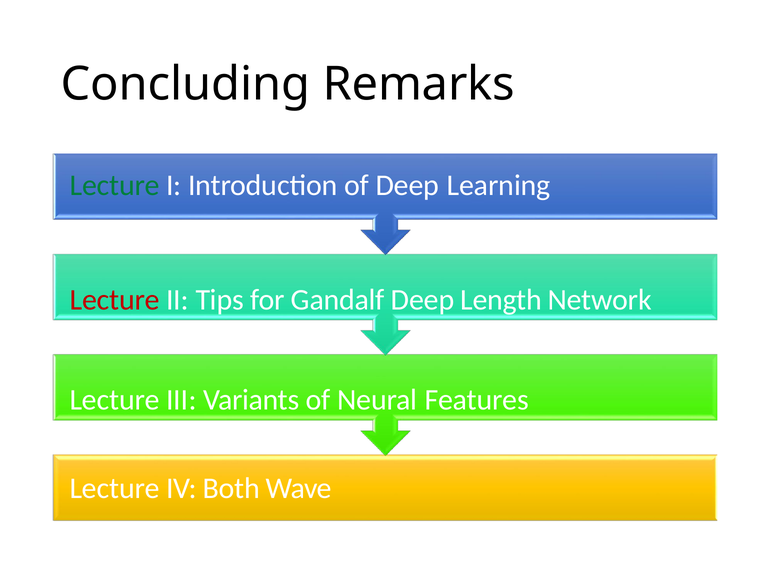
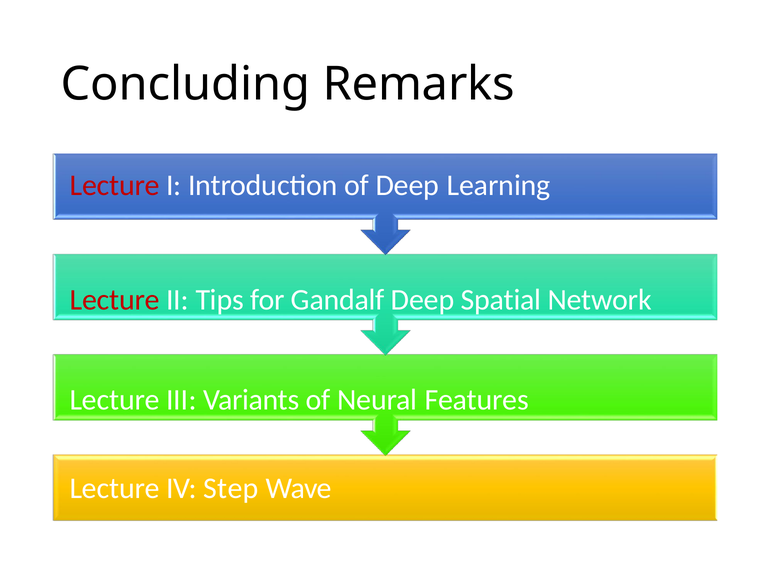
Lecture colour: green -> red (115, 185)
Length: Length -> Spatial (501, 300)
Both: Both -> Step (231, 488)
